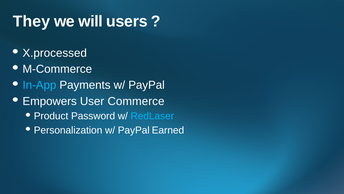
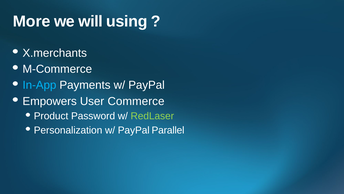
They: They -> More (32, 21)
users: users -> using (127, 21)
X.processed: X.processed -> X.merchants (55, 53)
RedLaser colour: light blue -> light green (152, 116)
Earned: Earned -> Parallel (168, 130)
